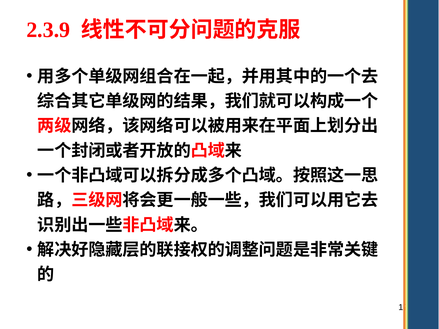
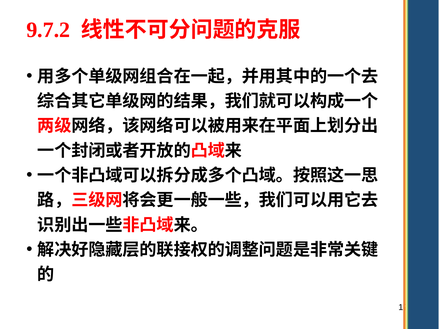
2.3.9: 2.3.9 -> 9.7.2 (48, 30)
